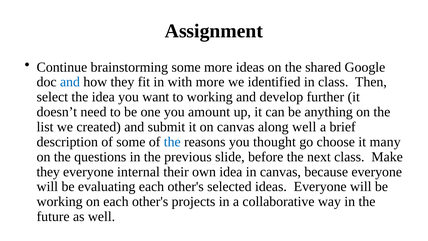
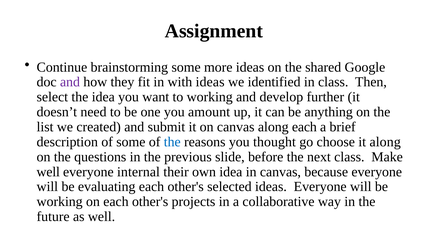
and colour: blue -> purple (70, 82)
with more: more -> ideas (210, 82)
along well: well -> each (304, 127)
it many: many -> along (385, 142)
they: they -> well (48, 172)
